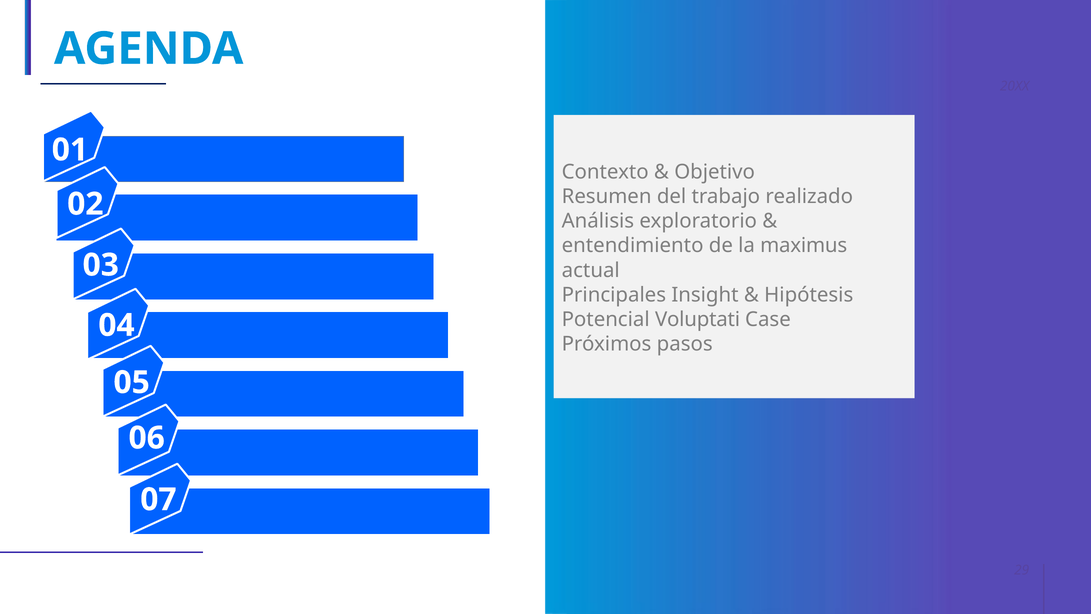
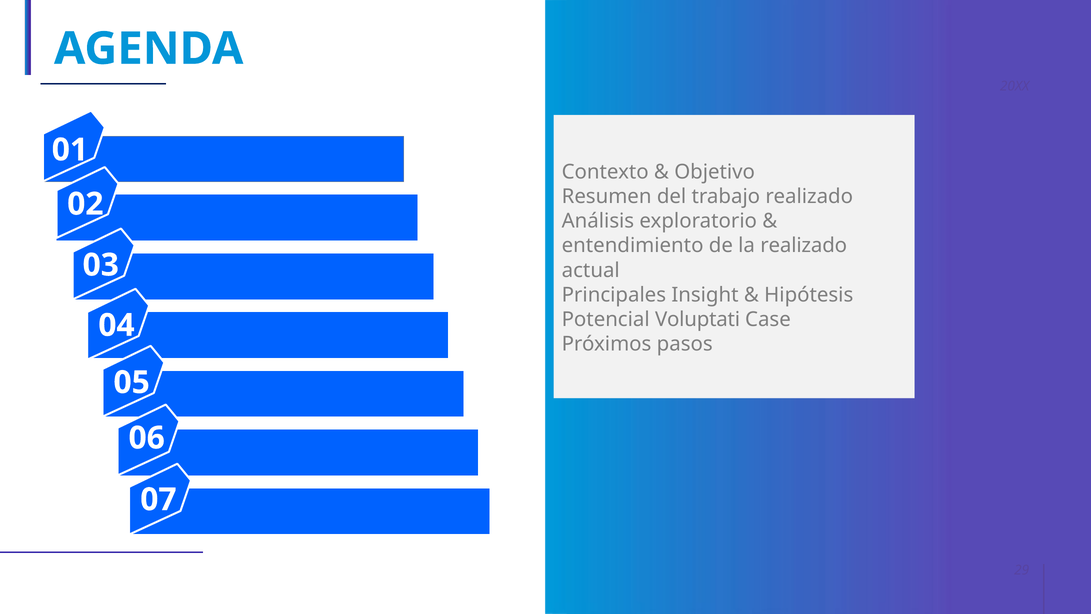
la maximus: maximus -> realizado (804, 246)
